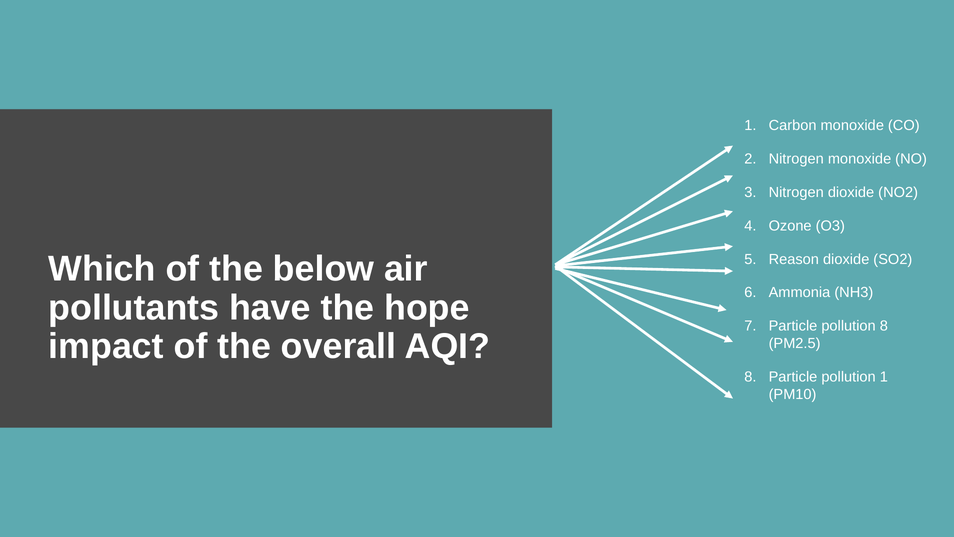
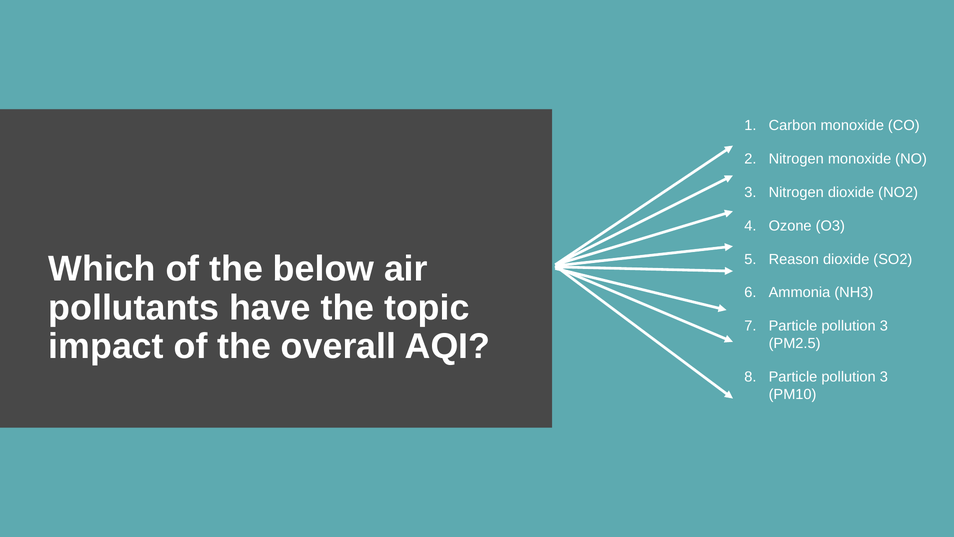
hope: hope -> topic (427, 308)
8: 8 -> 3 (884, 326)
1: 1 -> 3 (884, 377)
